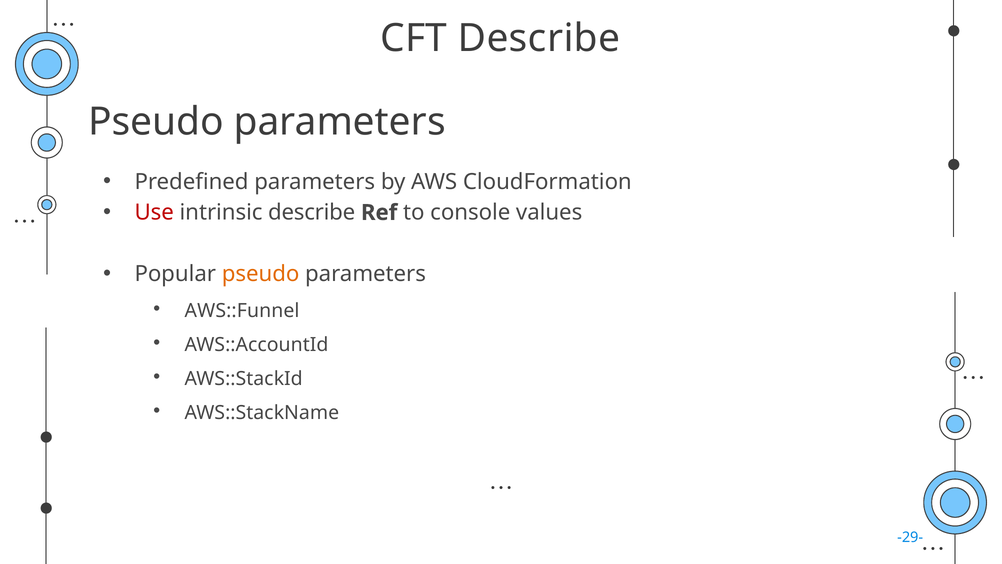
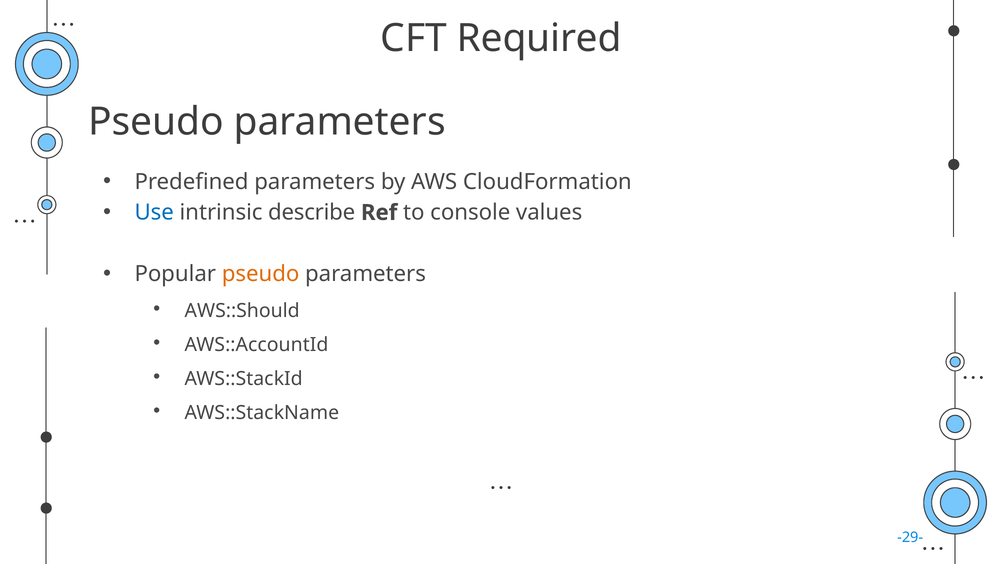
CFT Describe: Describe -> Required (539, 38)
Use colour: red -> blue (154, 213)
AWS::Funnel: AWS::Funnel -> AWS::Should (242, 311)
